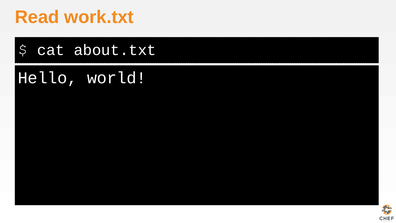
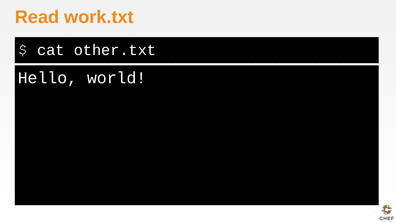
about.txt: about.txt -> other.txt (115, 50)
